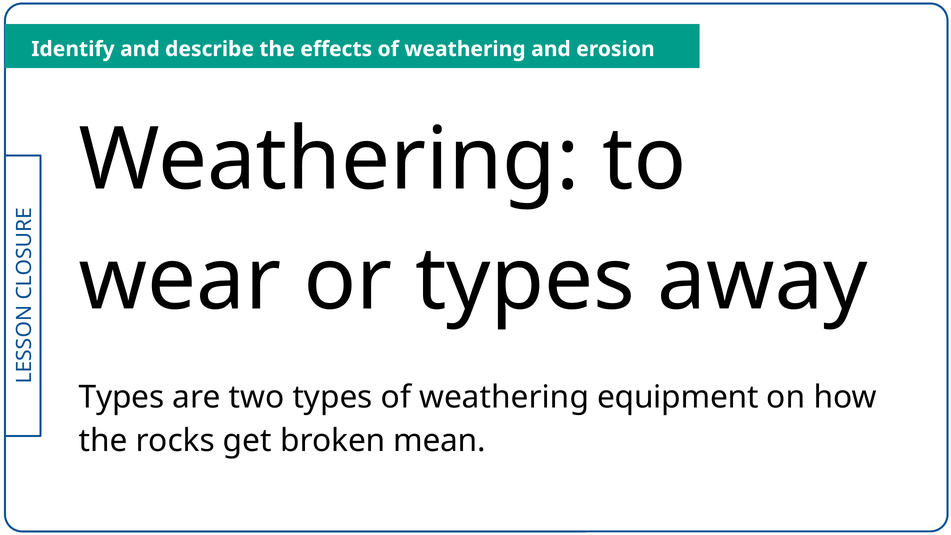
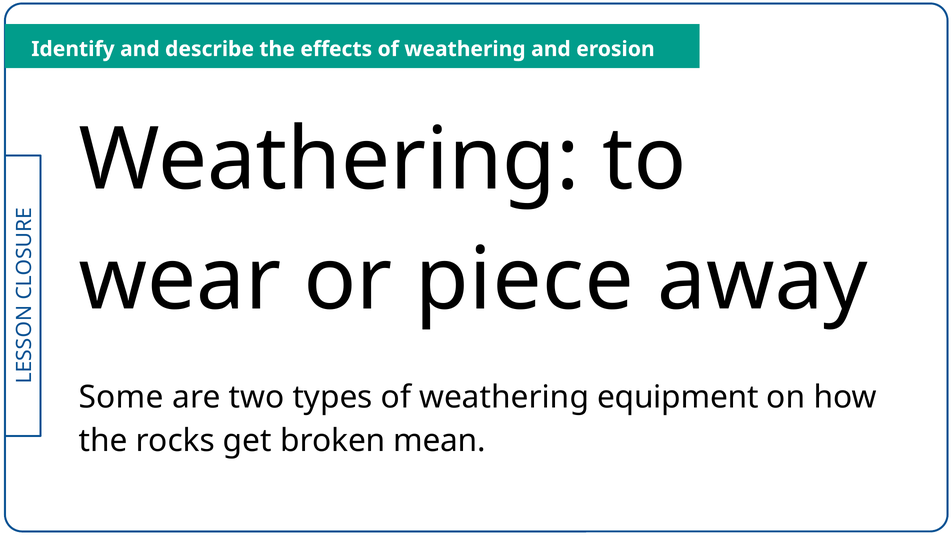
or types: types -> piece (525, 280)
Types: Types -> Some (121, 397)
